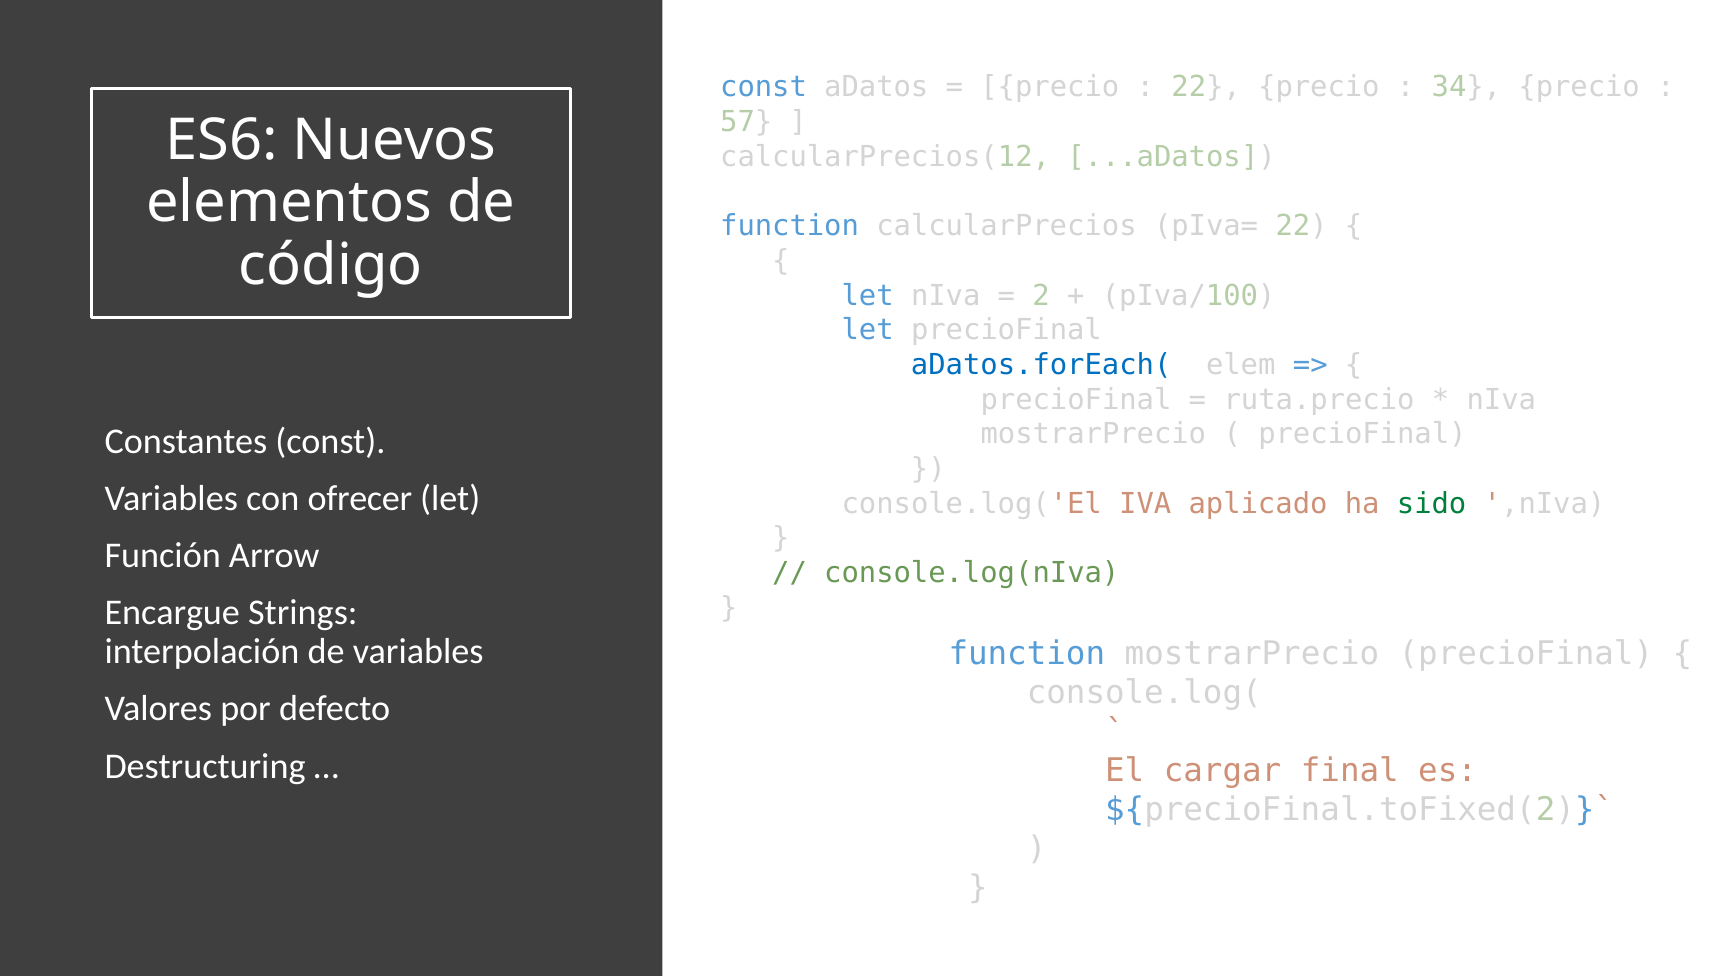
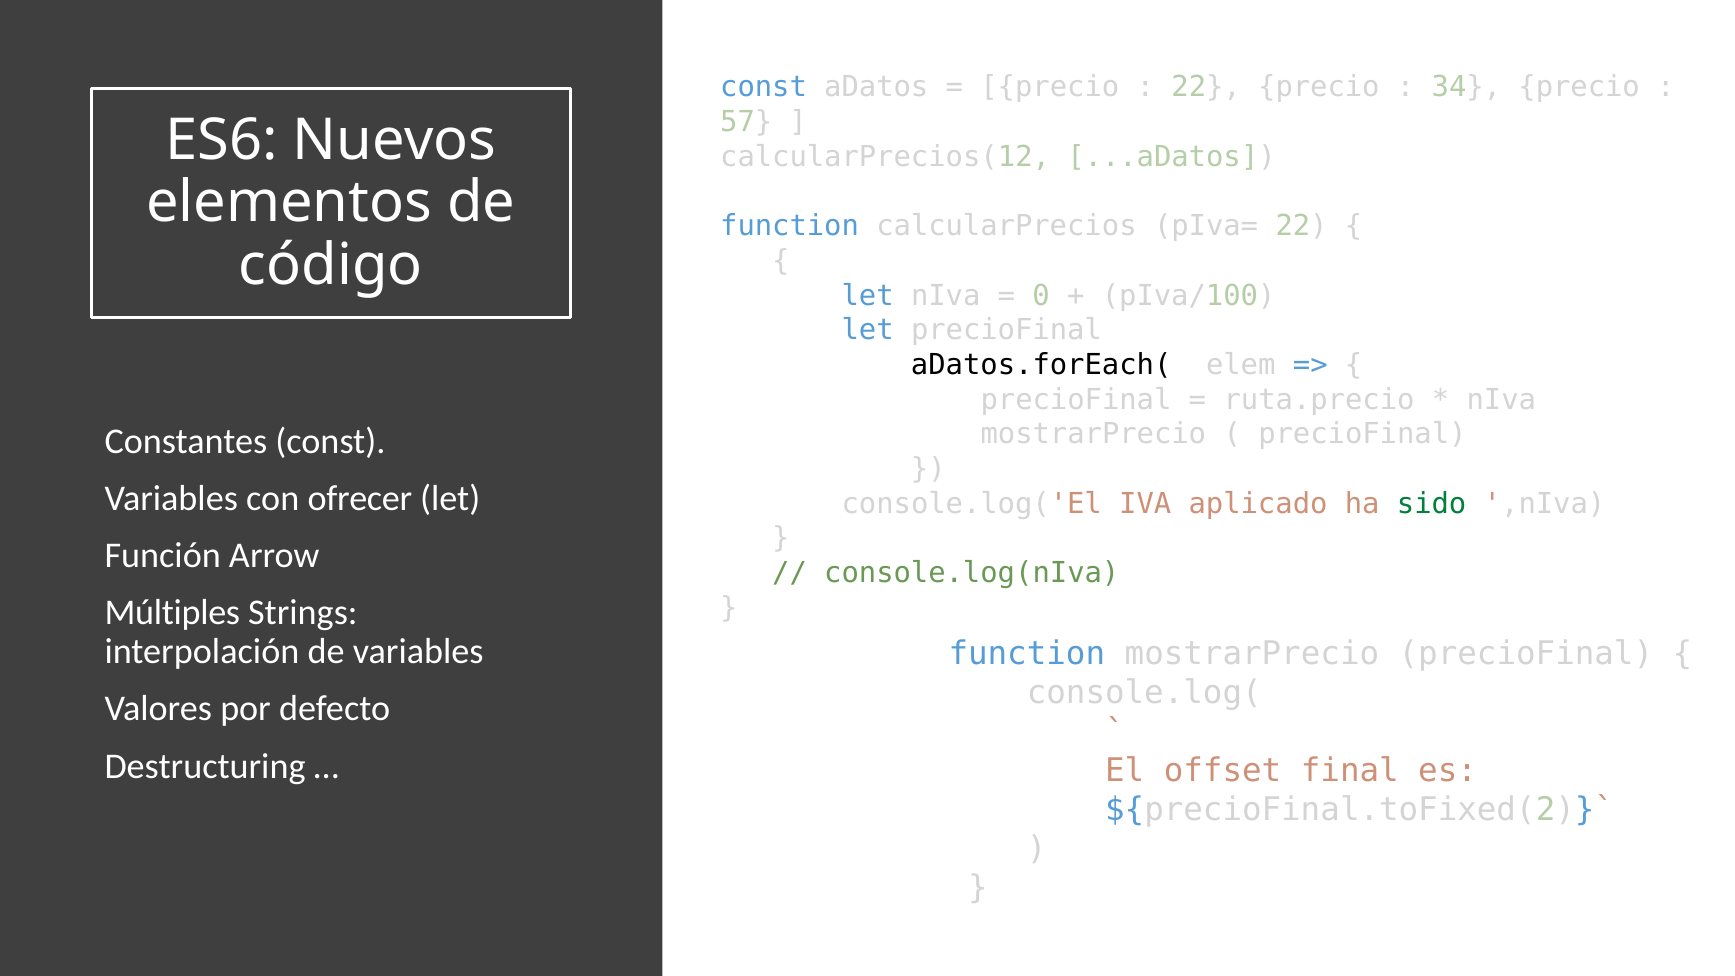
2: 2 -> 0 (1041, 295)
aDatos.forEach( colour: blue -> black (1041, 365)
Encargue: Encargue -> Múltiples (172, 613)
cargar: cargar -> offset (1223, 770)
